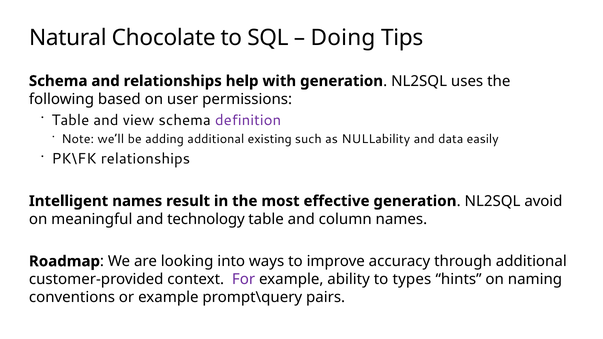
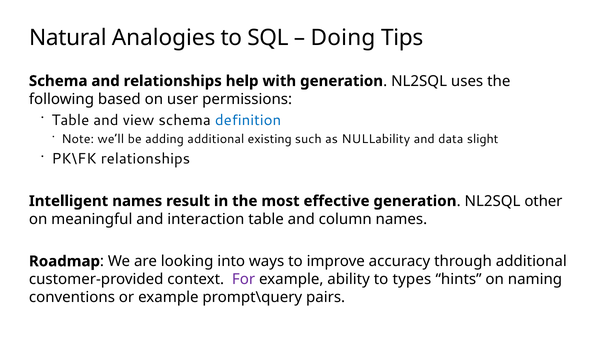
Chocolate: Chocolate -> Analogies (164, 38)
definition colour: purple -> blue (248, 120)
easily: easily -> slight (483, 139)
avoid: avoid -> other (543, 201)
technology: technology -> interaction (206, 219)
